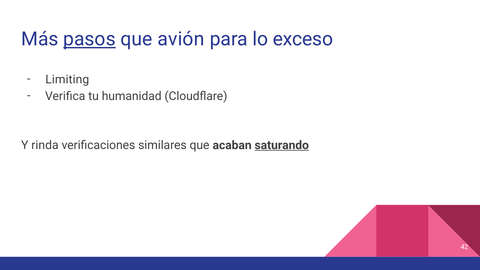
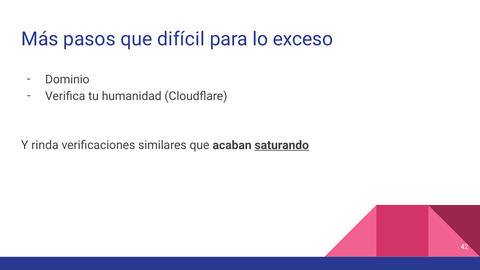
pasos underline: present -> none (89, 39)
avión: avión -> difícil (181, 39)
Limiting: Limiting -> Dominio (67, 80)
